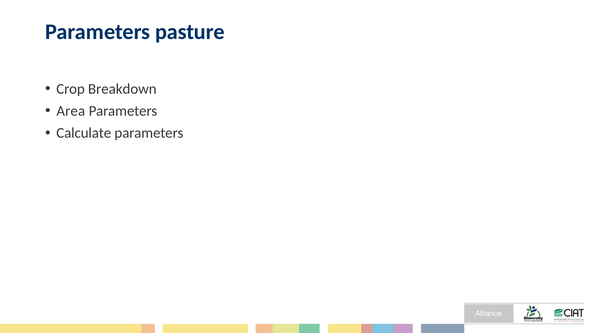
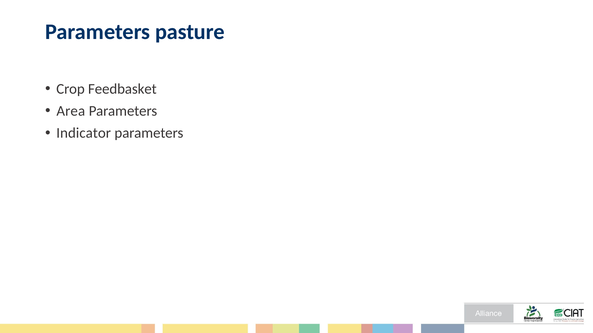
Breakdown: Breakdown -> Feedbasket (122, 89)
Calculate: Calculate -> Indicator (84, 133)
